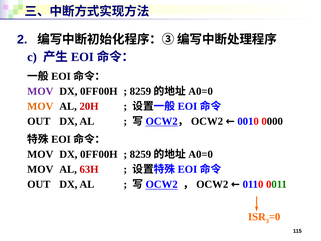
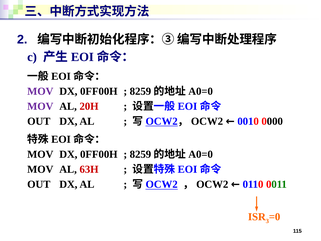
MOV colour: orange -> purple (40, 106)
